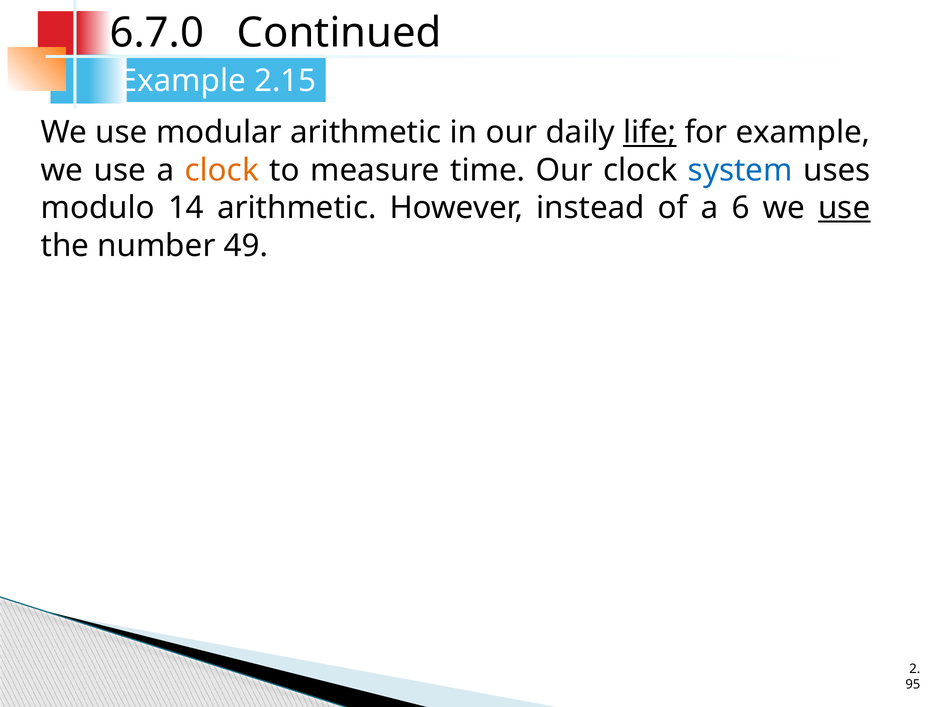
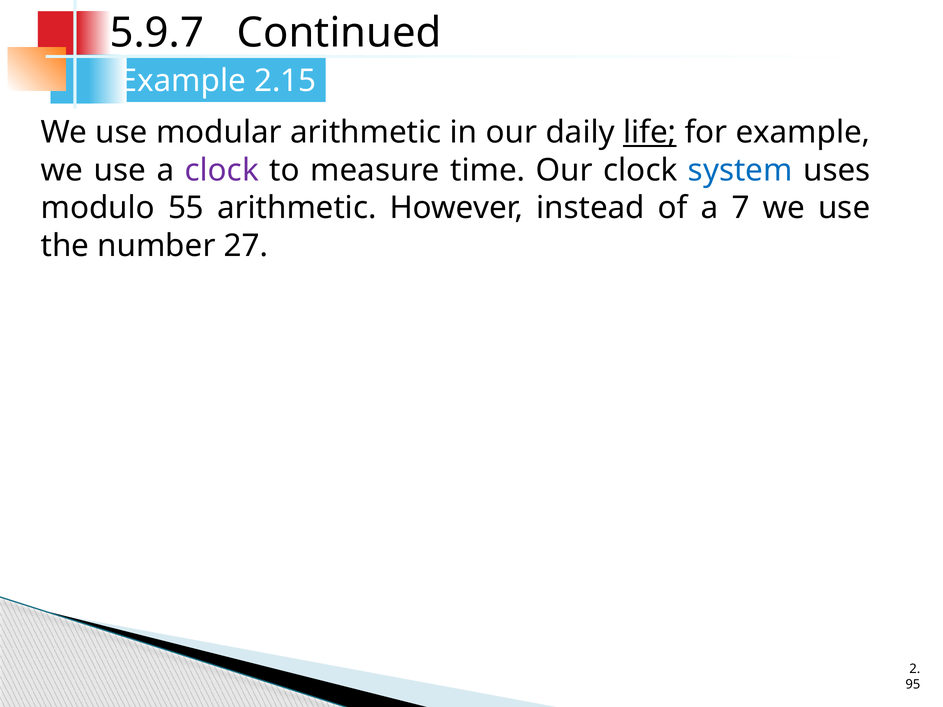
6.7.0: 6.7.0 -> 5.9.7 (157, 33)
clock colour: orange -> purple (222, 170)
14: 14 -> 55 (186, 208)
6: 6 -> 7 (741, 208)
use underline: present -> none (844, 208)
49: 49 -> 27 (246, 246)
